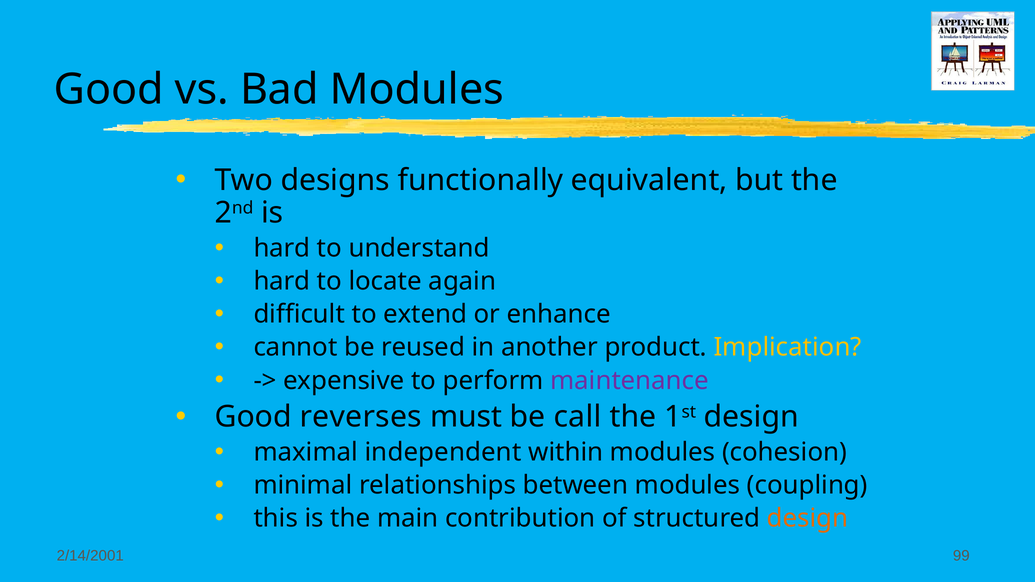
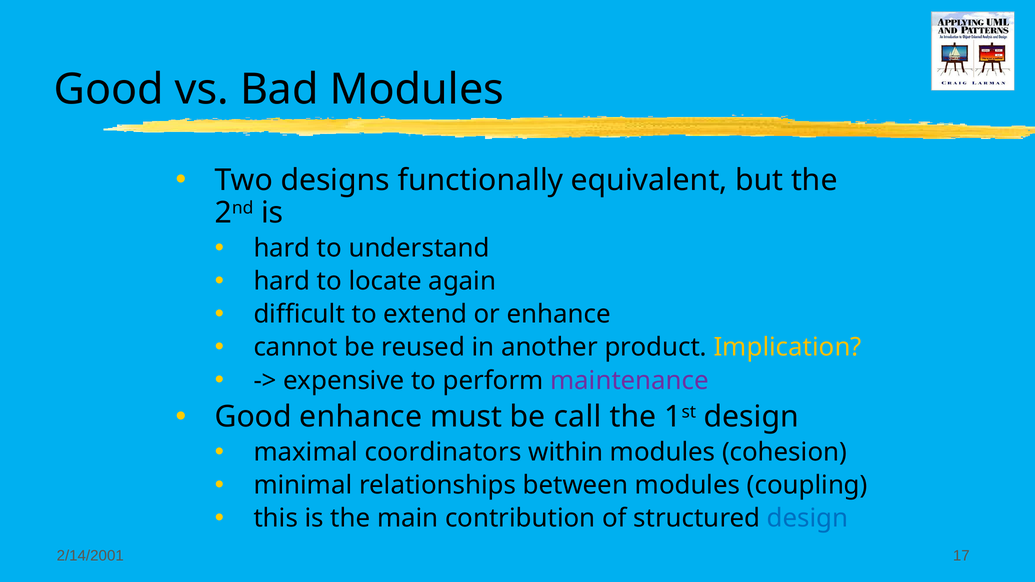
Good reverses: reverses -> enhance (361, 417)
independent: independent -> coordinators (443, 452)
design colour: orange -> blue (808, 519)
99: 99 -> 17 (961, 556)
